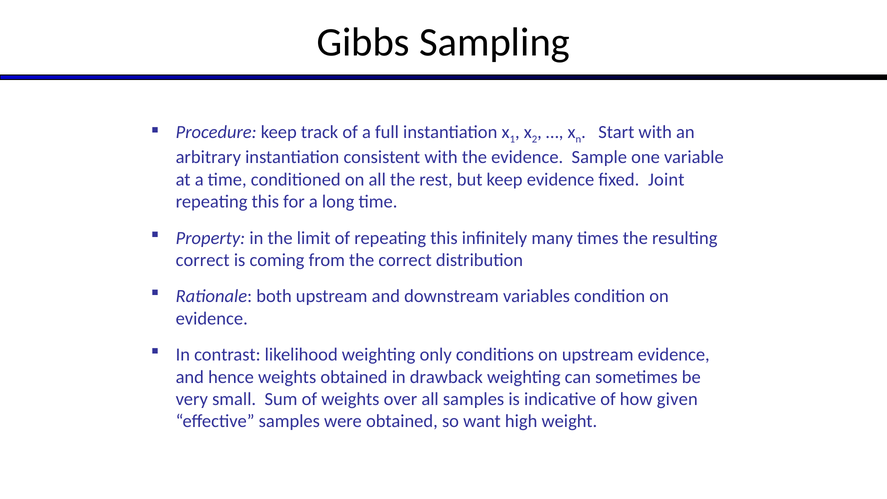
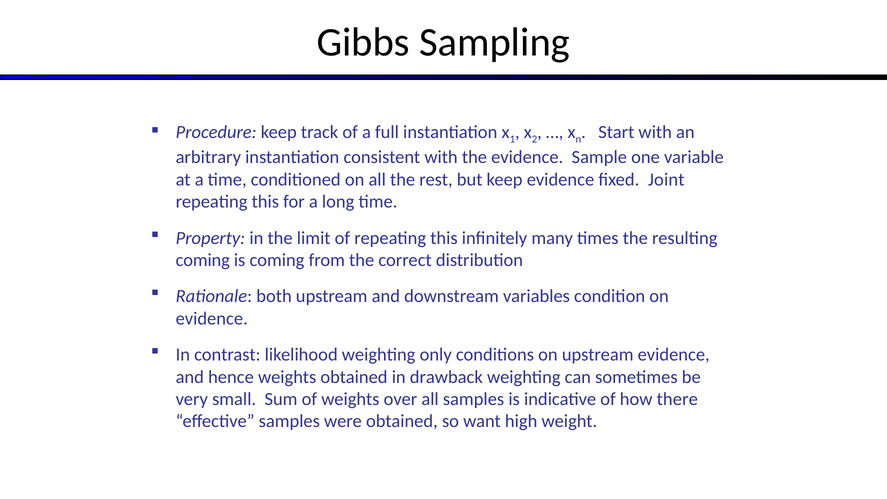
correct: correct -> coming (203, 260)
given: given -> there (677, 399)
